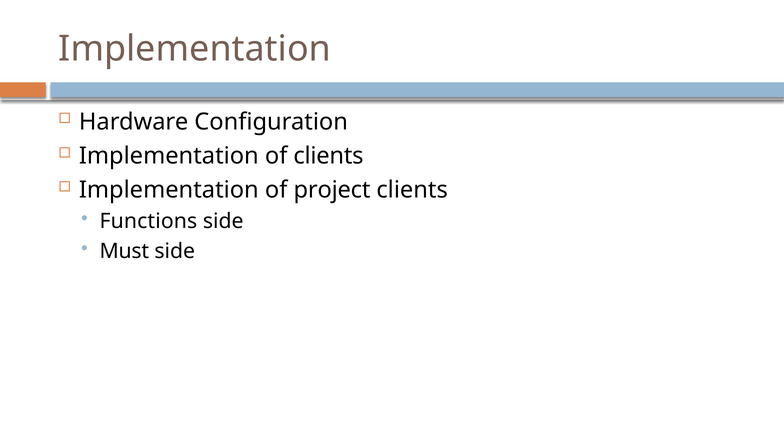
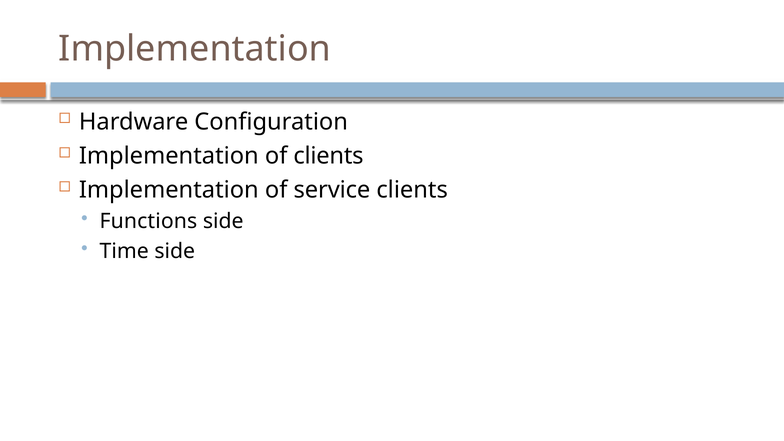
project: project -> service (332, 190)
Must: Must -> Time (124, 251)
